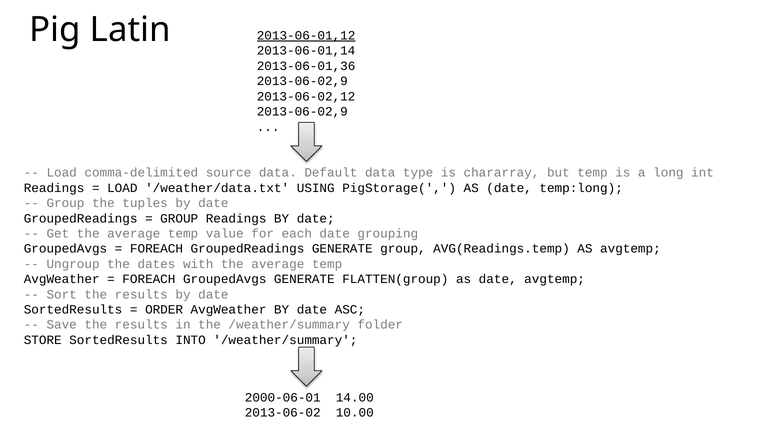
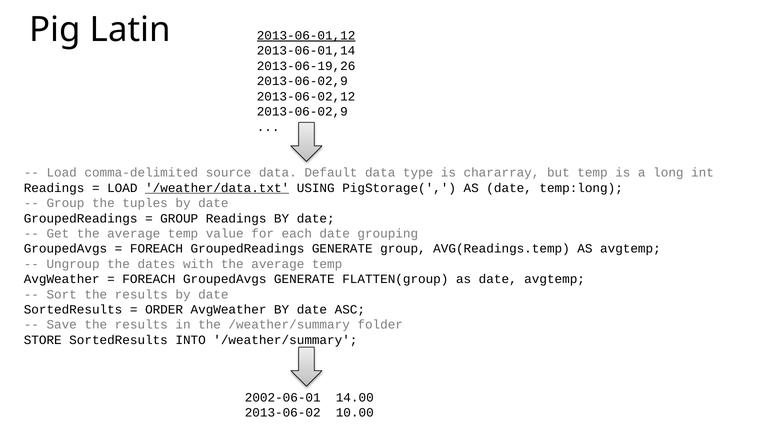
2013-06-01,36: 2013-06-01,36 -> 2013-06-19,26 (306, 66)
/weather/data.txt underline: none -> present (217, 188)
2000-06-01: 2000-06-01 -> 2002-06-01 (283, 398)
